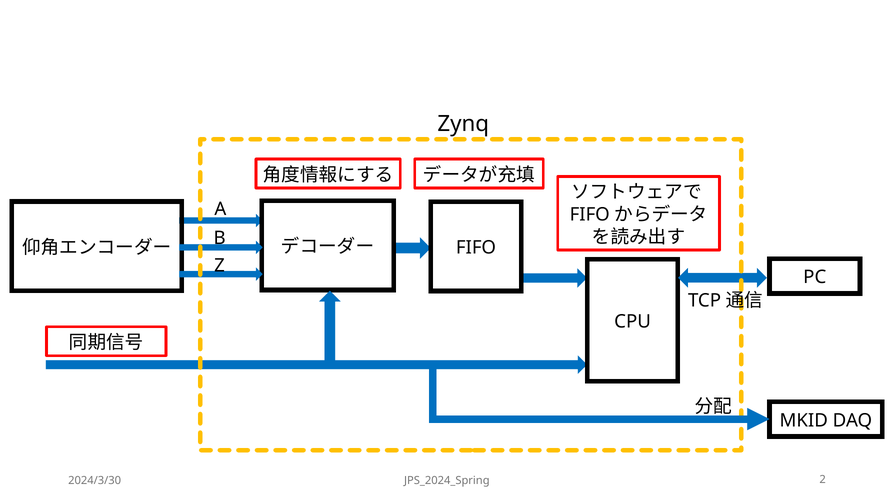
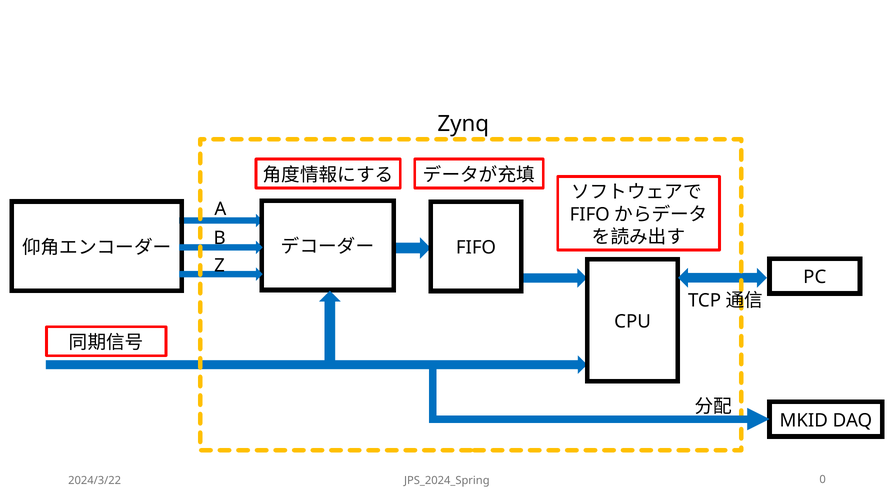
2024/3/30: 2024/3/30 -> 2024/3/22 (95, 480)
2: 2 -> 0 (823, 479)
